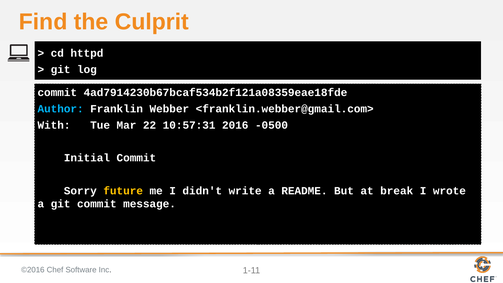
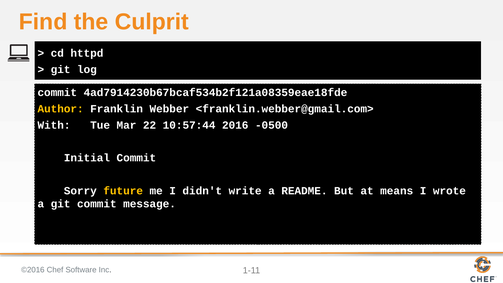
Author colour: light blue -> yellow (61, 109)
10:57:31: 10:57:31 -> 10:57:44 (189, 125)
break: break -> means (397, 191)
